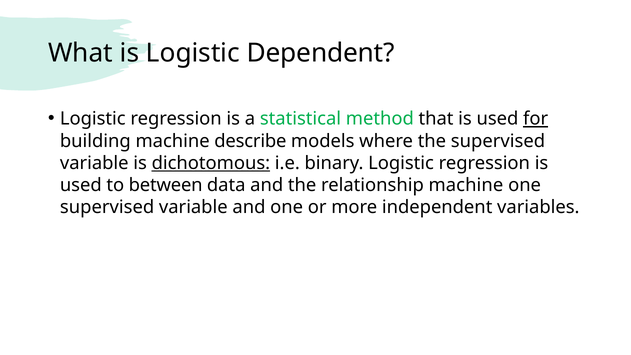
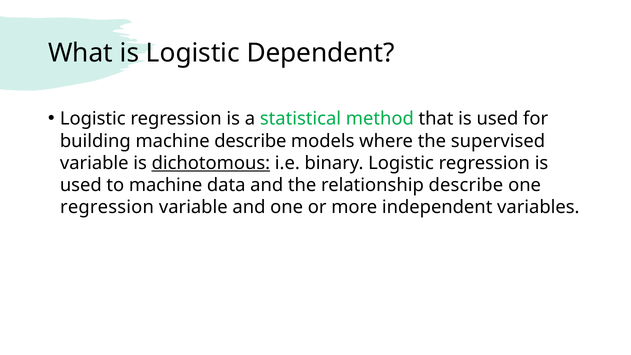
for underline: present -> none (536, 119)
to between: between -> machine (166, 185)
relationship machine: machine -> describe (466, 185)
supervised: supervised -> regression (107, 207)
